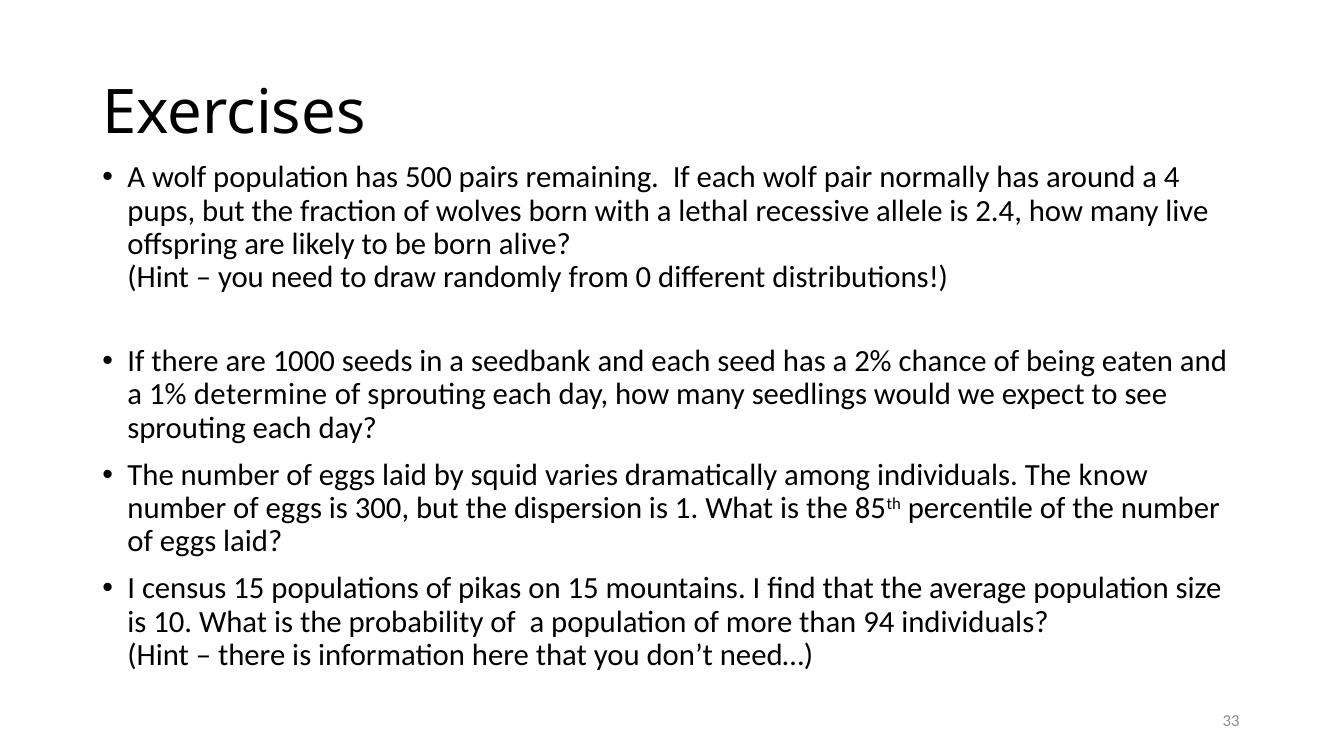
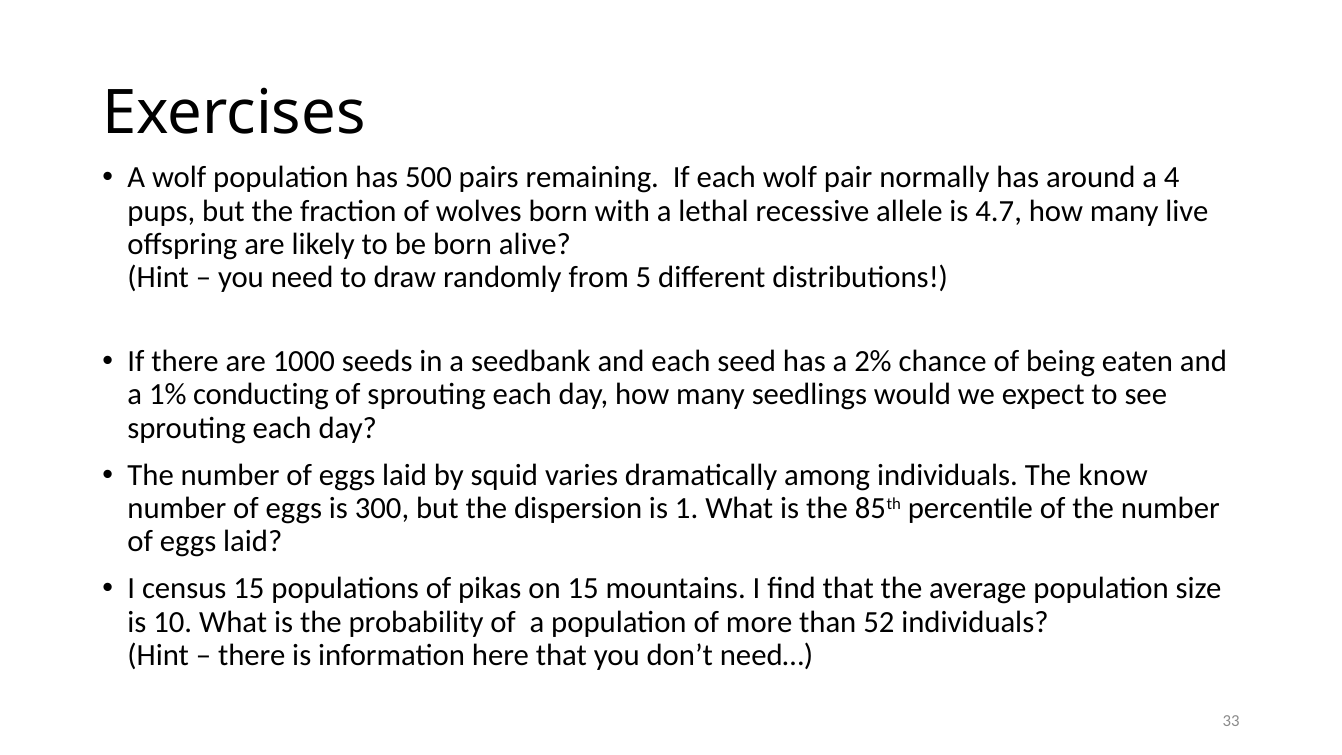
2.4: 2.4 -> 4.7 (999, 211)
0: 0 -> 5 (643, 277)
determine: determine -> conducting (261, 395)
94: 94 -> 52 (879, 622)
